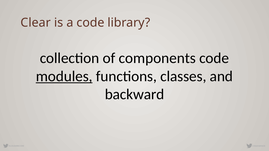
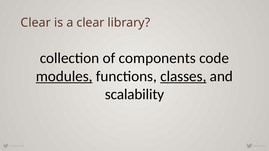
a code: code -> clear (90, 23)
classes underline: none -> present (183, 76)
backward: backward -> scalability (135, 95)
